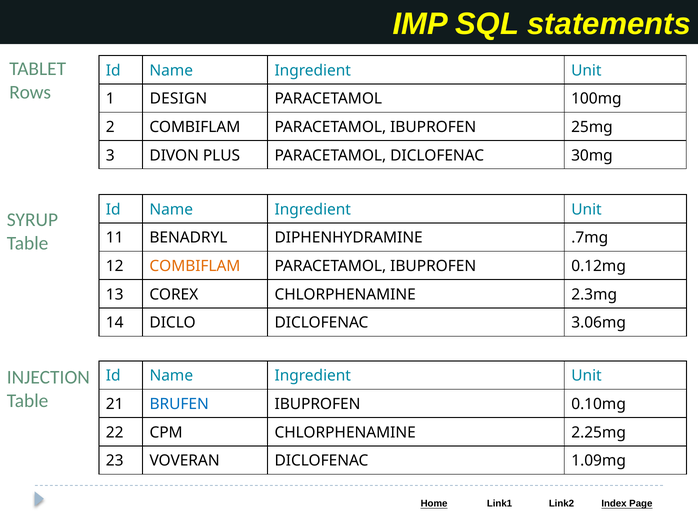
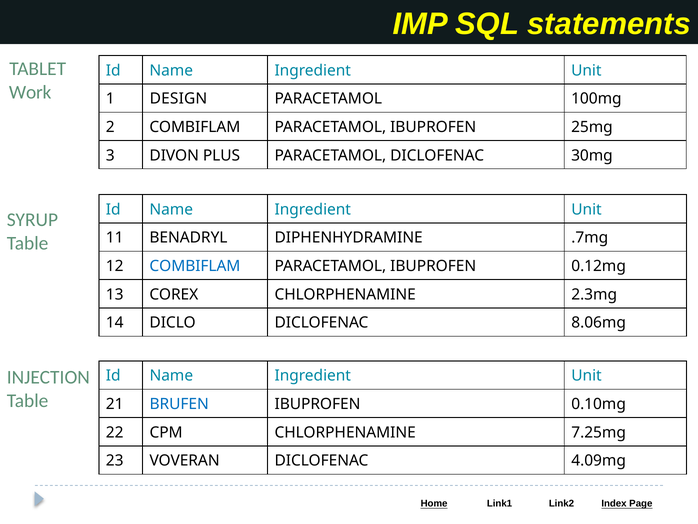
Rows: Rows -> Work (30, 92)
COMBIFLAM colour: orange -> blue (195, 266)
3.06mg: 3.06mg -> 8.06mg (599, 323)
2.25mg: 2.25mg -> 7.25mg (599, 432)
1.09mg: 1.09mg -> 4.09mg (599, 460)
